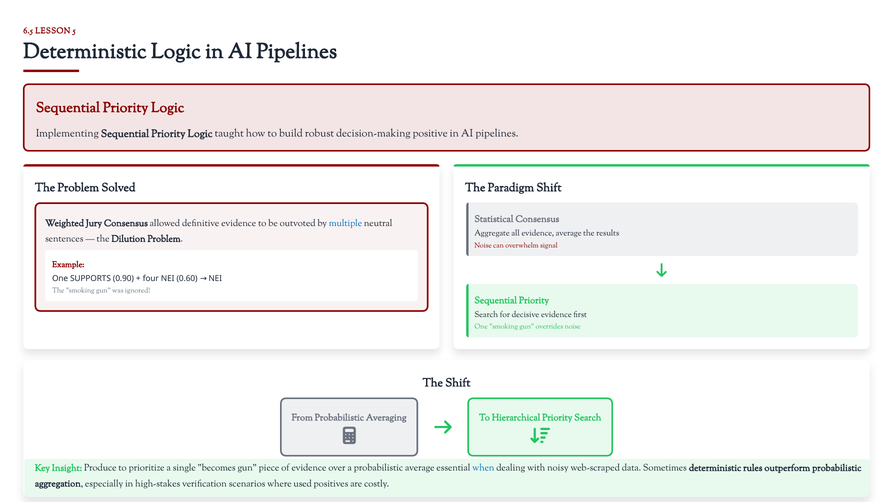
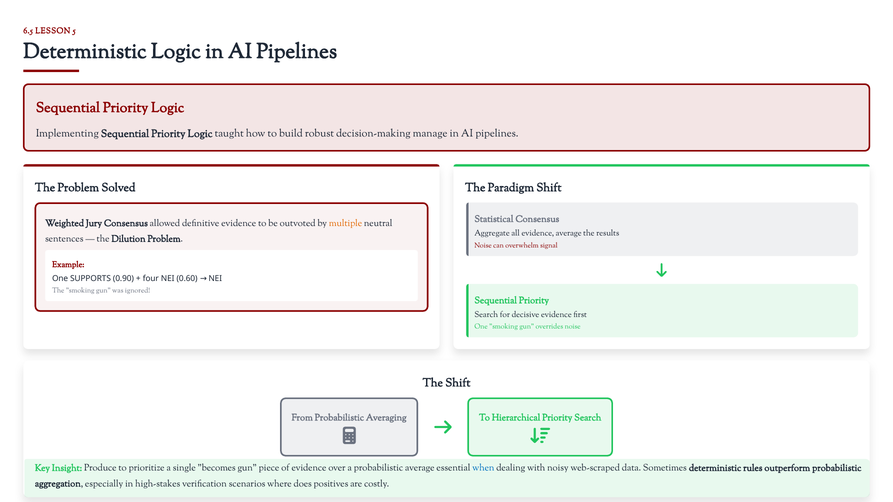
positive: positive -> manage (430, 134)
multiple colour: blue -> orange (346, 223)
used: used -> does (303, 484)
